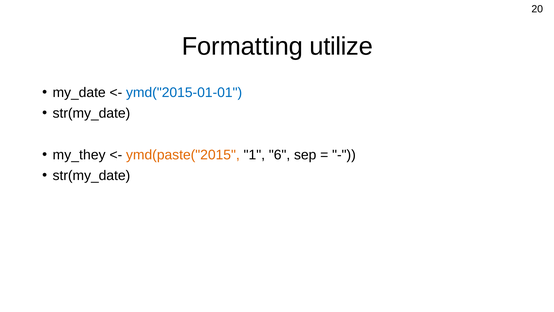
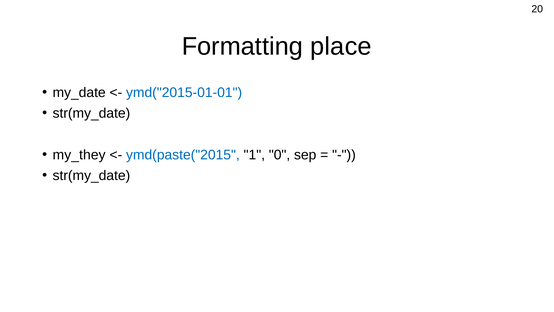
utilize: utilize -> place (341, 47)
ymd(paste("2015 colour: orange -> blue (183, 155)
6: 6 -> 0 (280, 155)
